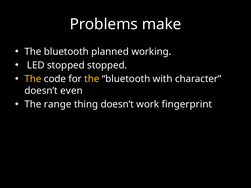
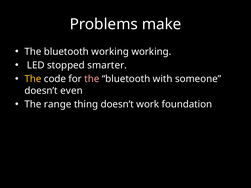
bluetooth planned: planned -> working (110, 52)
stopped stopped: stopped -> smarter (107, 65)
the colour: yellow -> pink (92, 79)
character: character -> someone (198, 79)
fingerprint: fingerprint -> foundation (187, 104)
